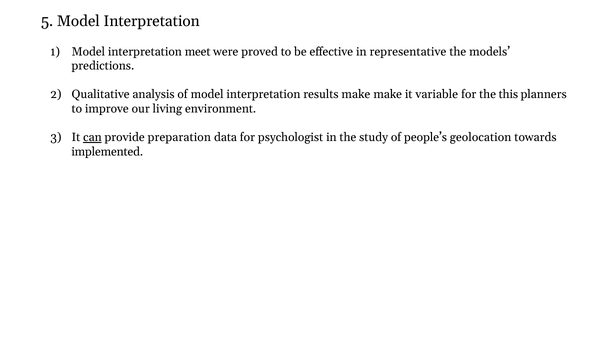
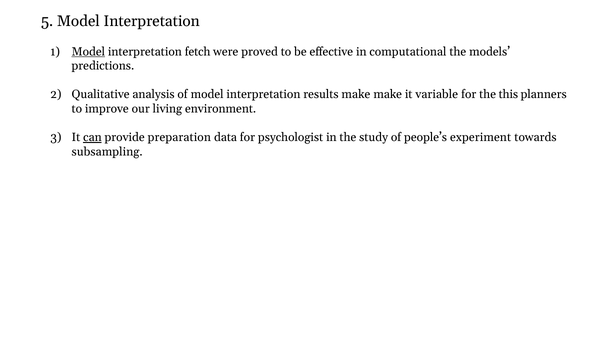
Model underline: none -> present (88, 52)
meet: meet -> fetch (198, 52)
representative: representative -> computational (408, 52)
geolocation: geolocation -> experiment (481, 137)
implemented: implemented -> subsampling (107, 152)
